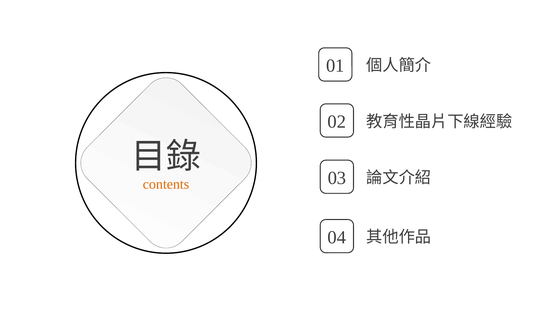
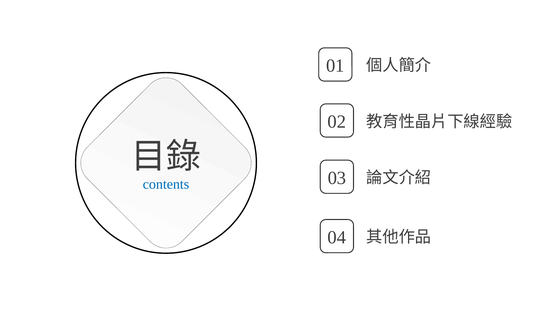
contents colour: orange -> blue (166, 185)
